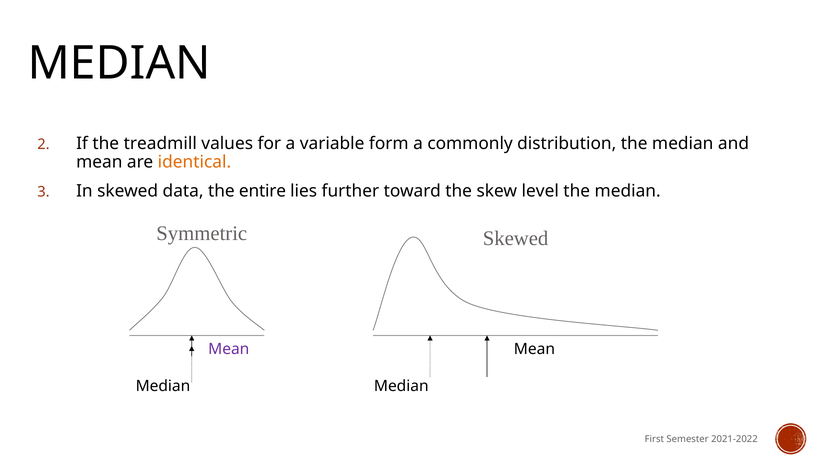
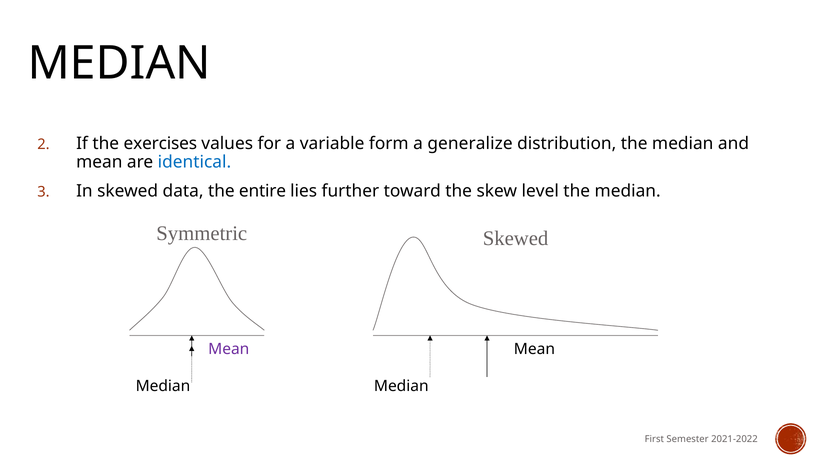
treadmill: treadmill -> exercises (160, 143)
commonly: commonly -> generalize (470, 143)
identical colour: orange -> blue (194, 162)
